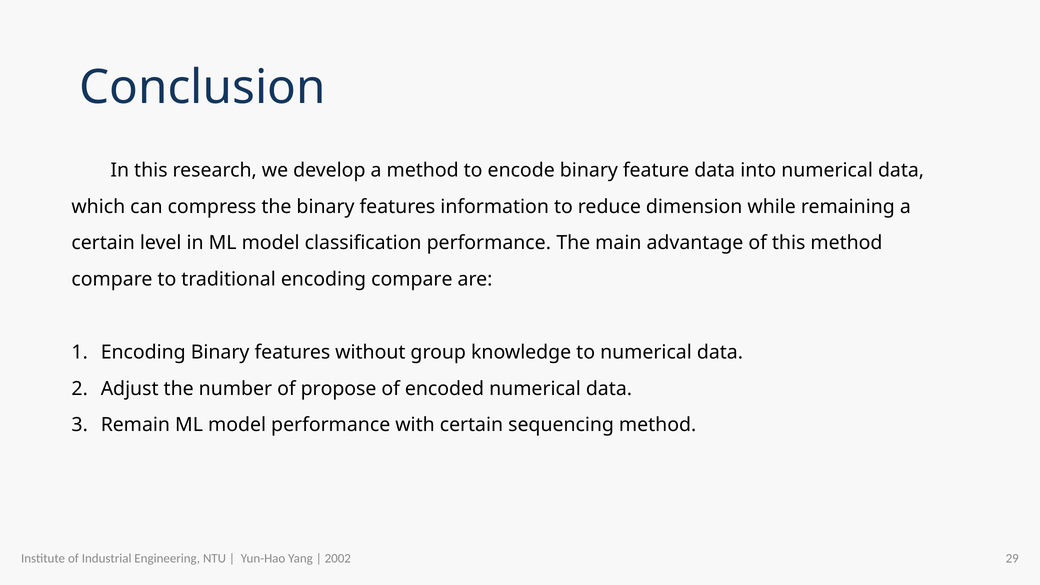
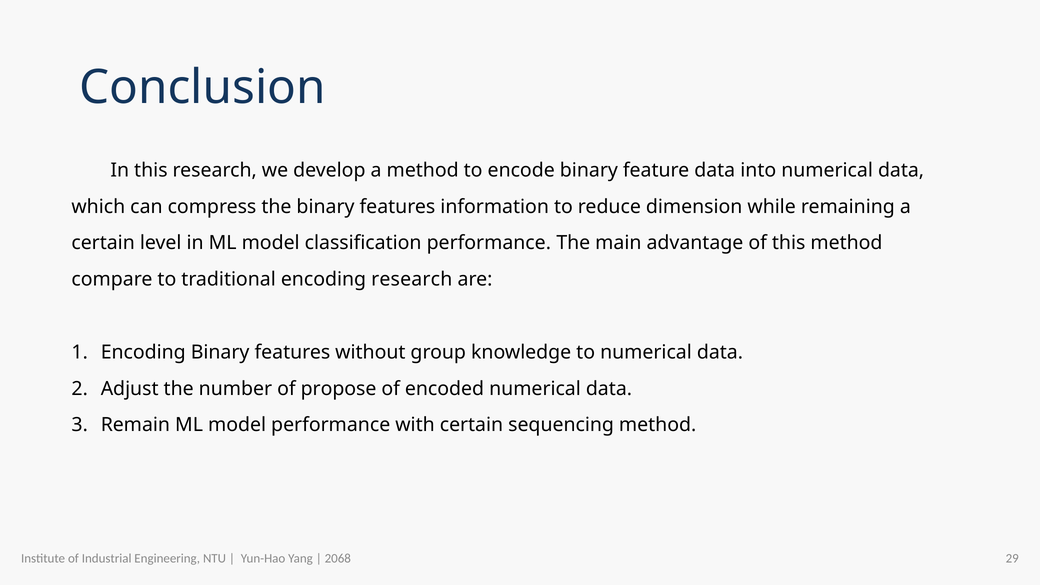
encoding compare: compare -> research (412, 279)
2002: 2002 -> 2068 (338, 559)
